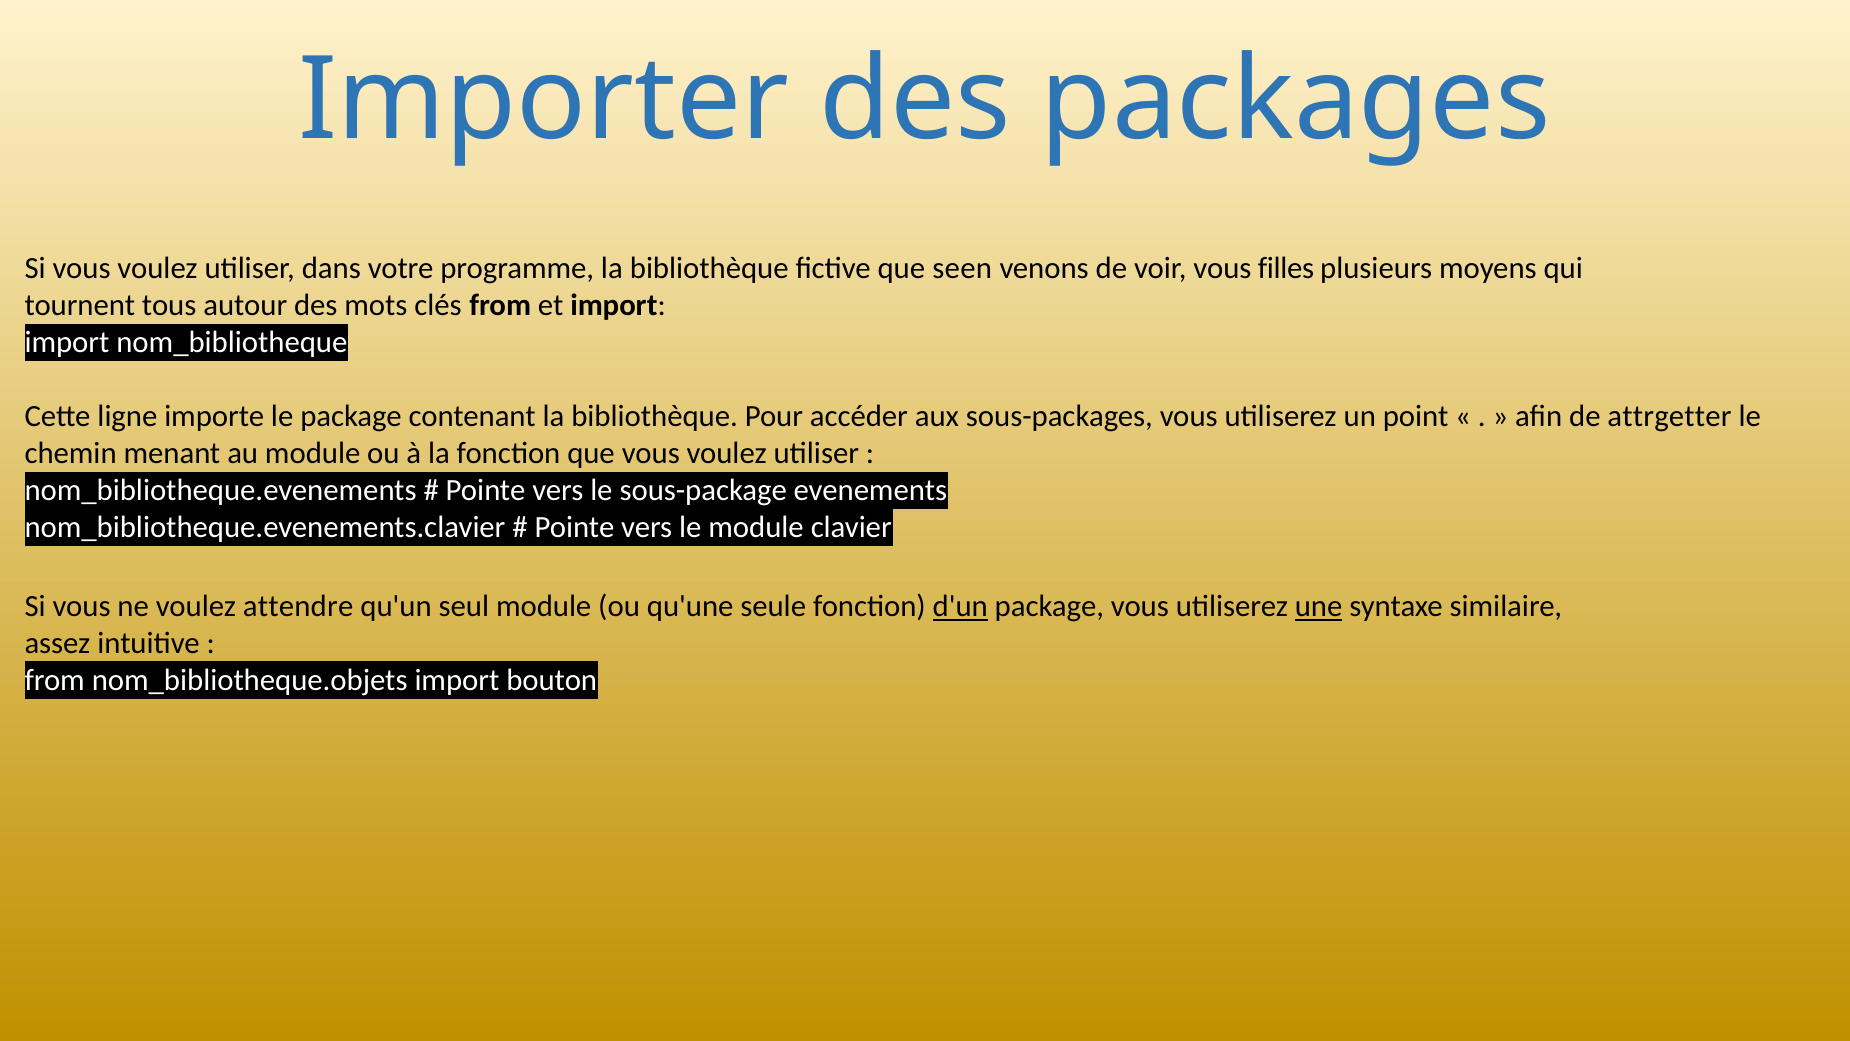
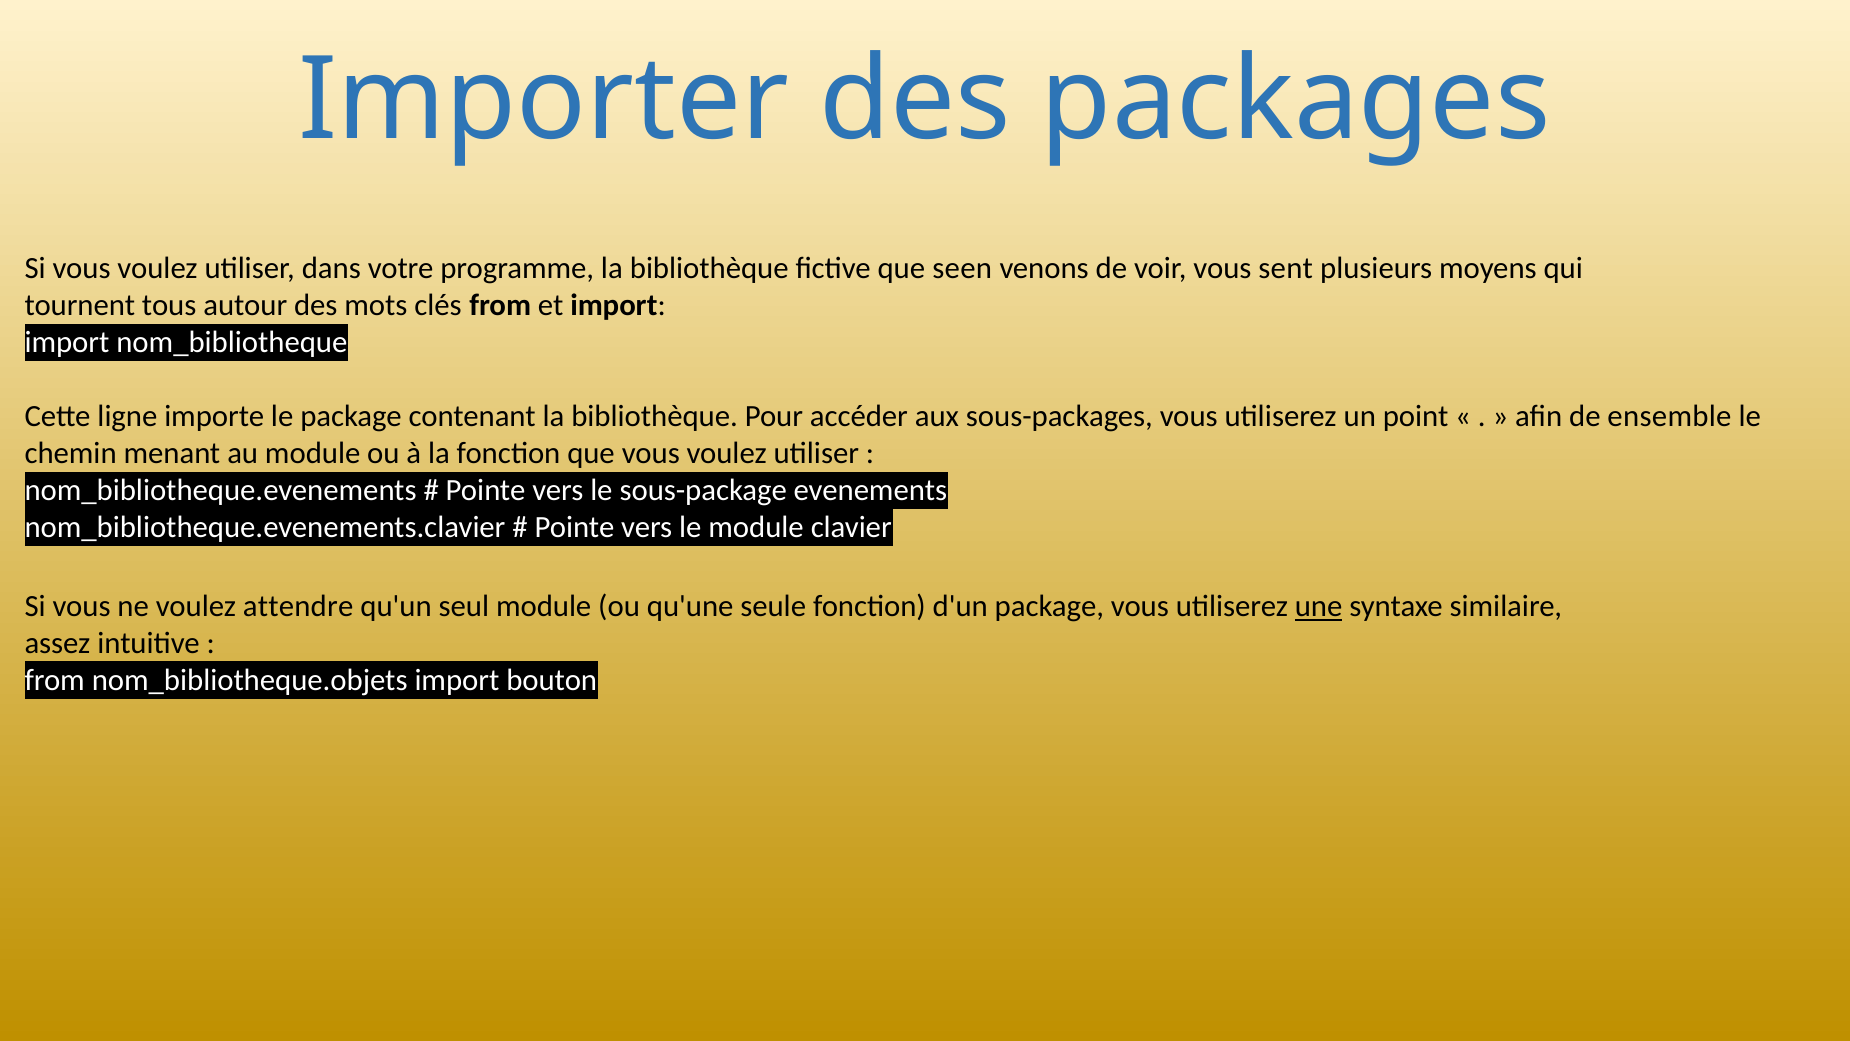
filles: filles -> sent (1286, 269)
attrgetter: attrgetter -> ensemble (1669, 417)
d'un underline: present -> none (960, 606)
